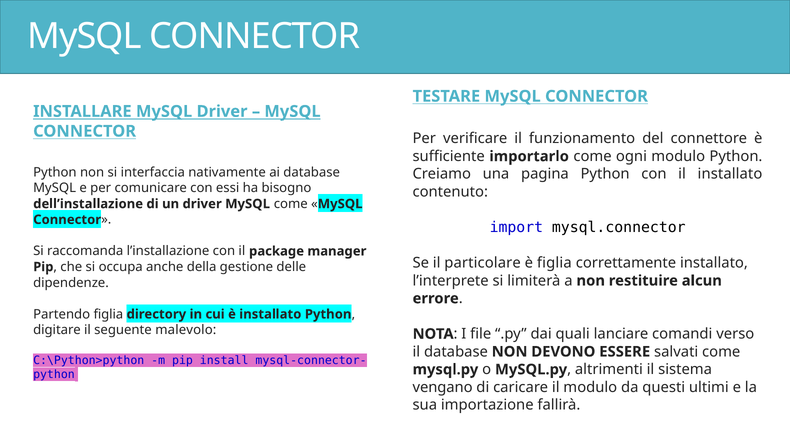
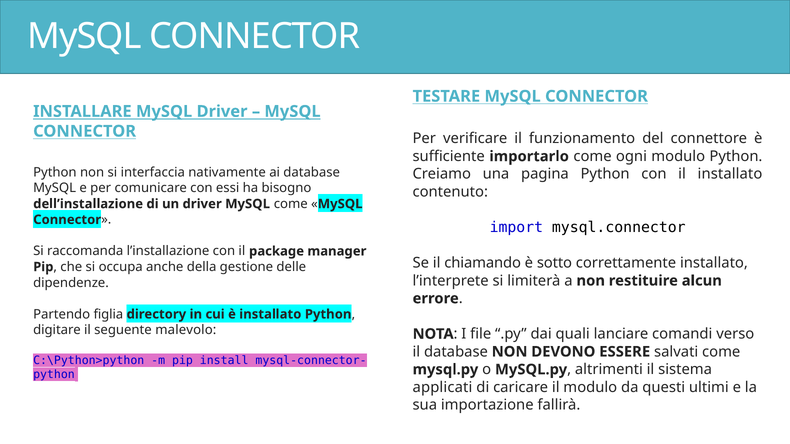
particolare: particolare -> chiamando (483, 263)
è figlia: figlia -> sotto (554, 263)
vengano: vengano -> applicati (442, 388)
